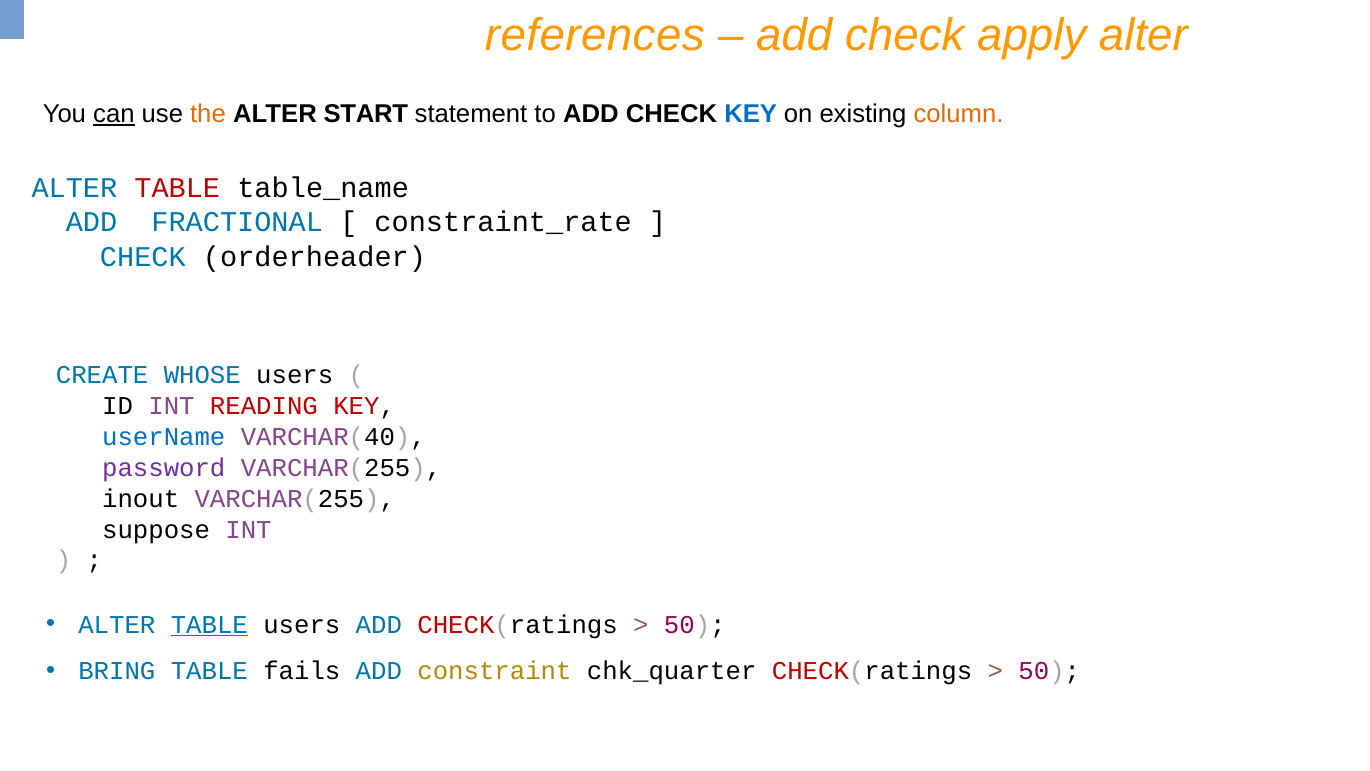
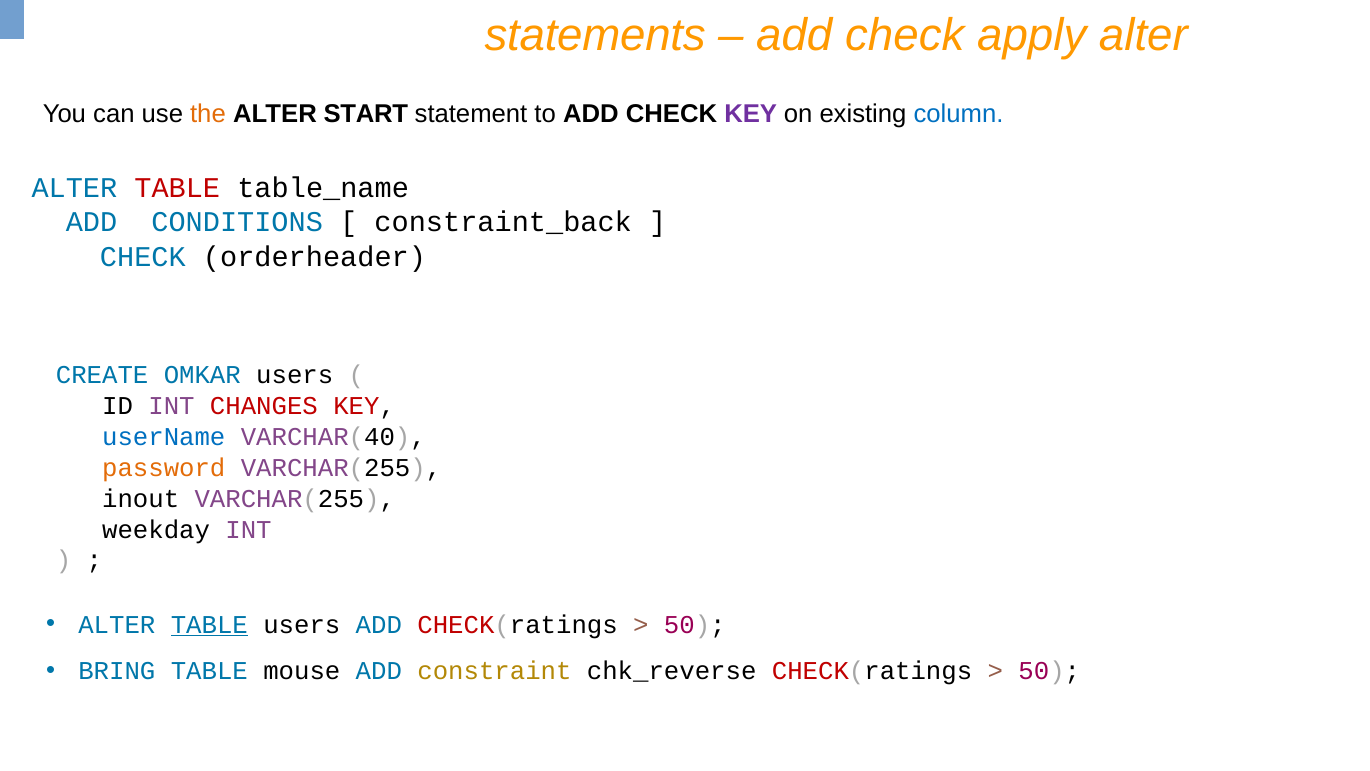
references: references -> statements (595, 36)
can underline: present -> none (114, 114)
KEY colour: blue -> purple (751, 114)
column colour: orange -> blue (959, 114)
FRACTIONAL: FRACTIONAL -> CONDITIONS (237, 222)
constraint_rate: constraint_rate -> constraint_back (503, 222)
WHOSE: WHOSE -> OMKAR (202, 375)
READING: READING -> CHANGES (264, 406)
password colour: purple -> orange (164, 468)
suppose: suppose -> weekday (156, 529)
fails: fails -> mouse (302, 671)
chk_quarter: chk_quarter -> chk_reverse (672, 671)
